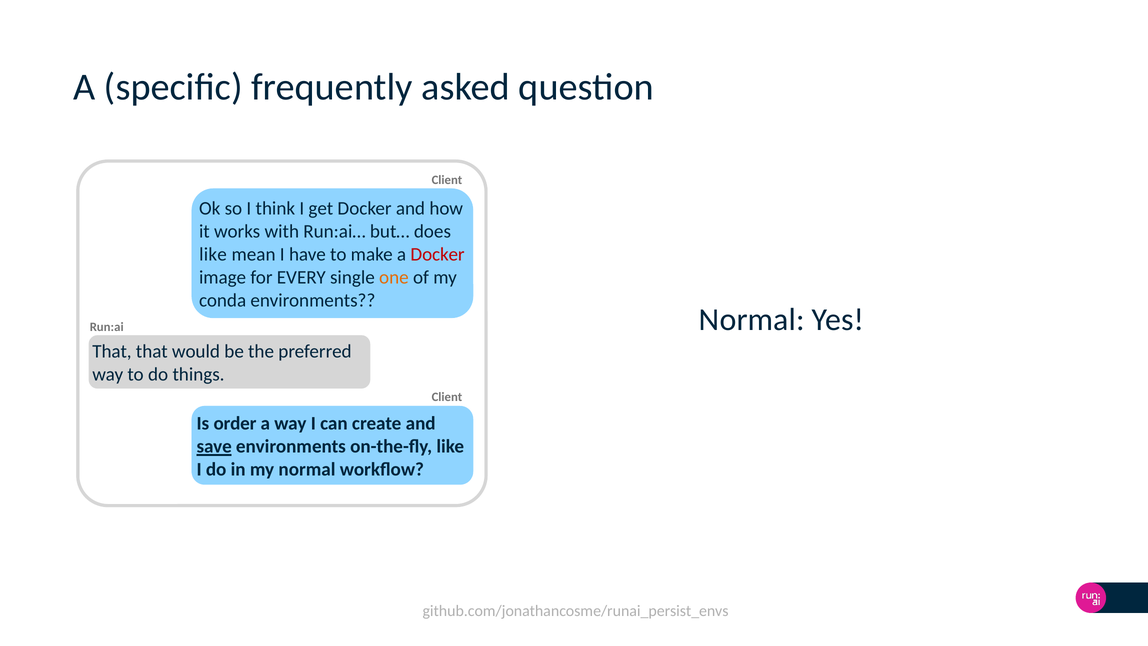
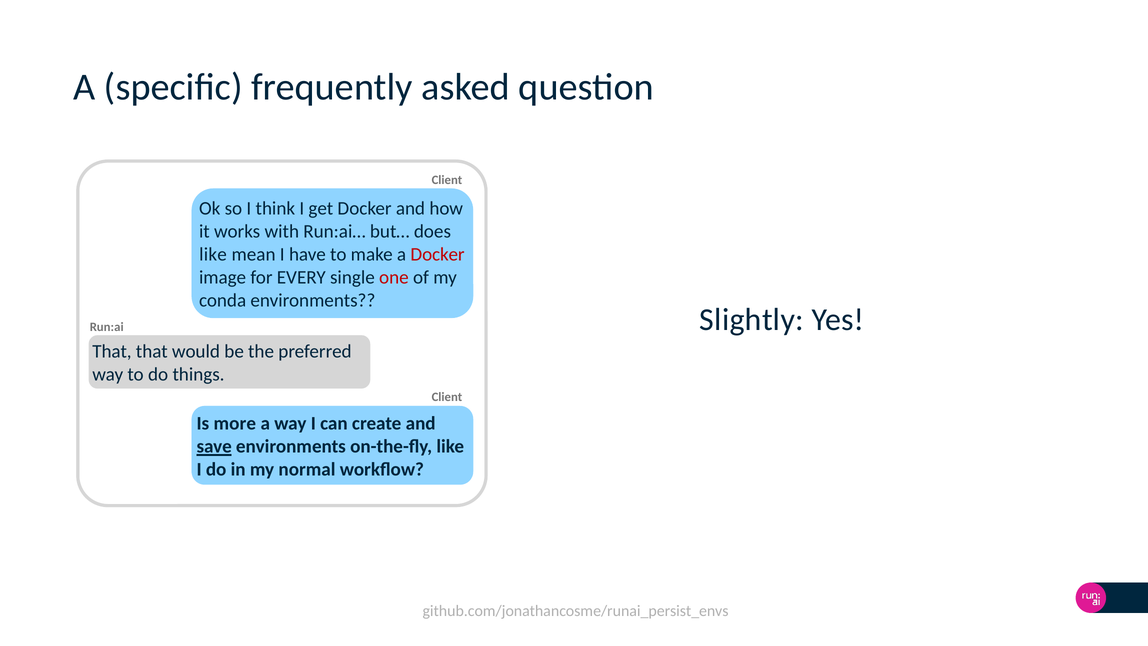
one colour: orange -> red (394, 277)
Normal: Normal -> Slightly (752, 319)
order: order -> more (235, 424)
